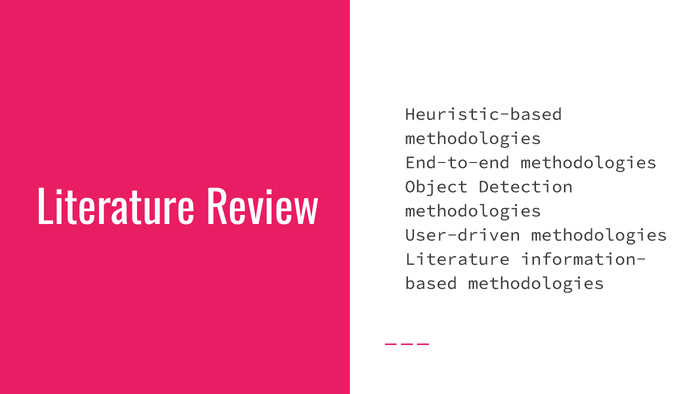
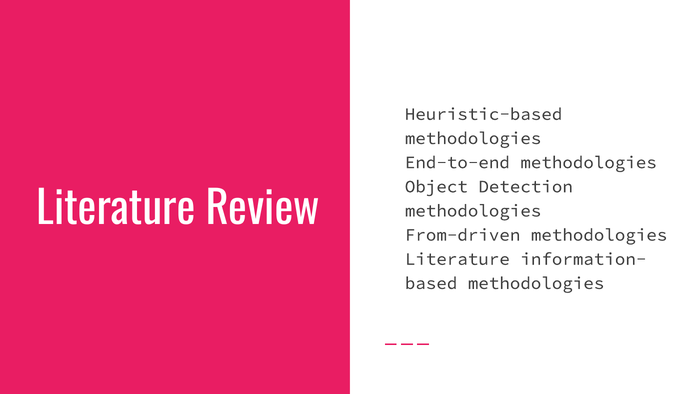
User-driven: User-driven -> From-driven (463, 235)
